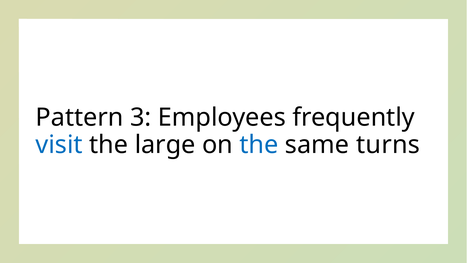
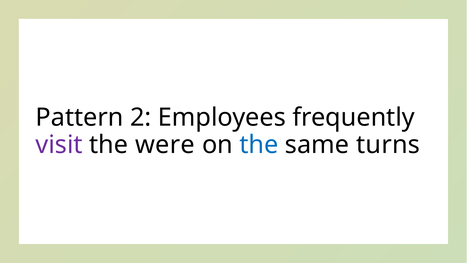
3: 3 -> 2 (141, 117)
visit colour: blue -> purple (59, 145)
large: large -> were (165, 145)
